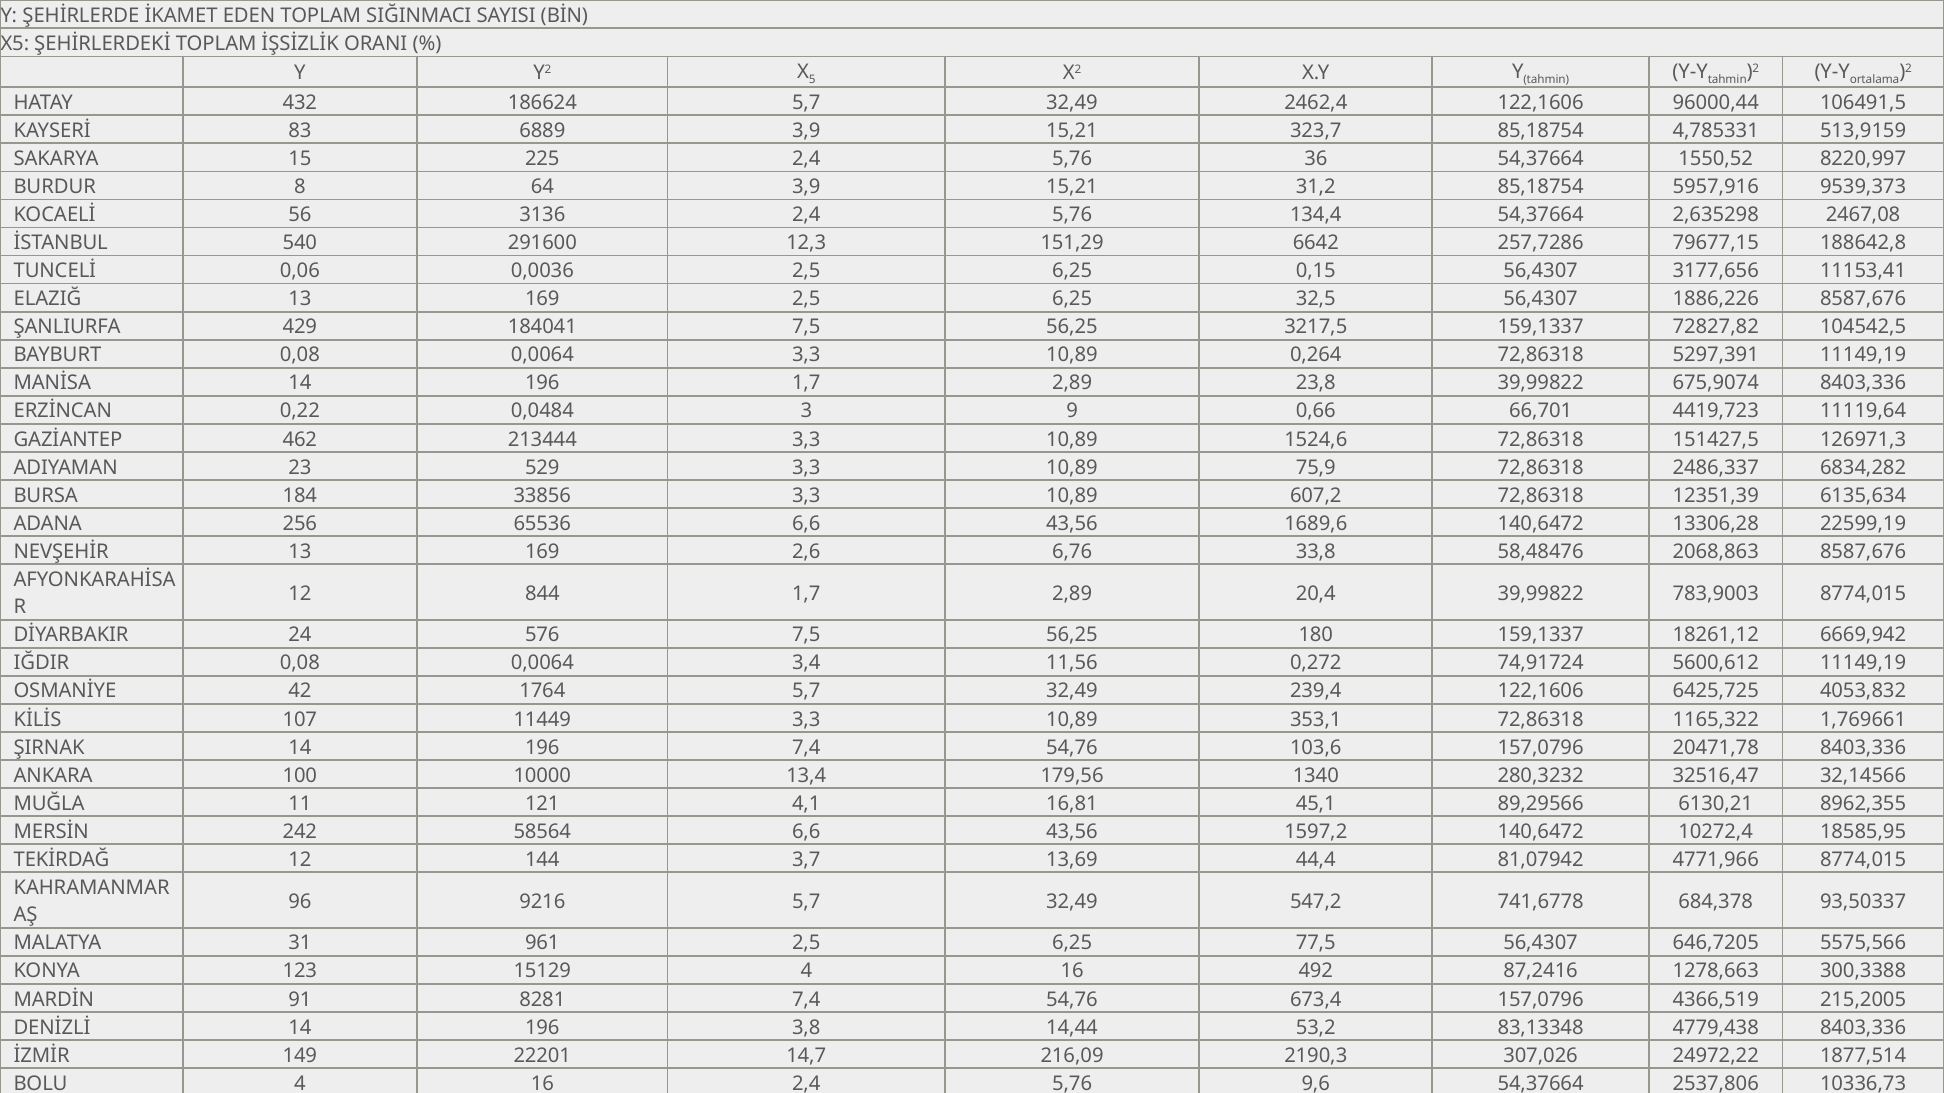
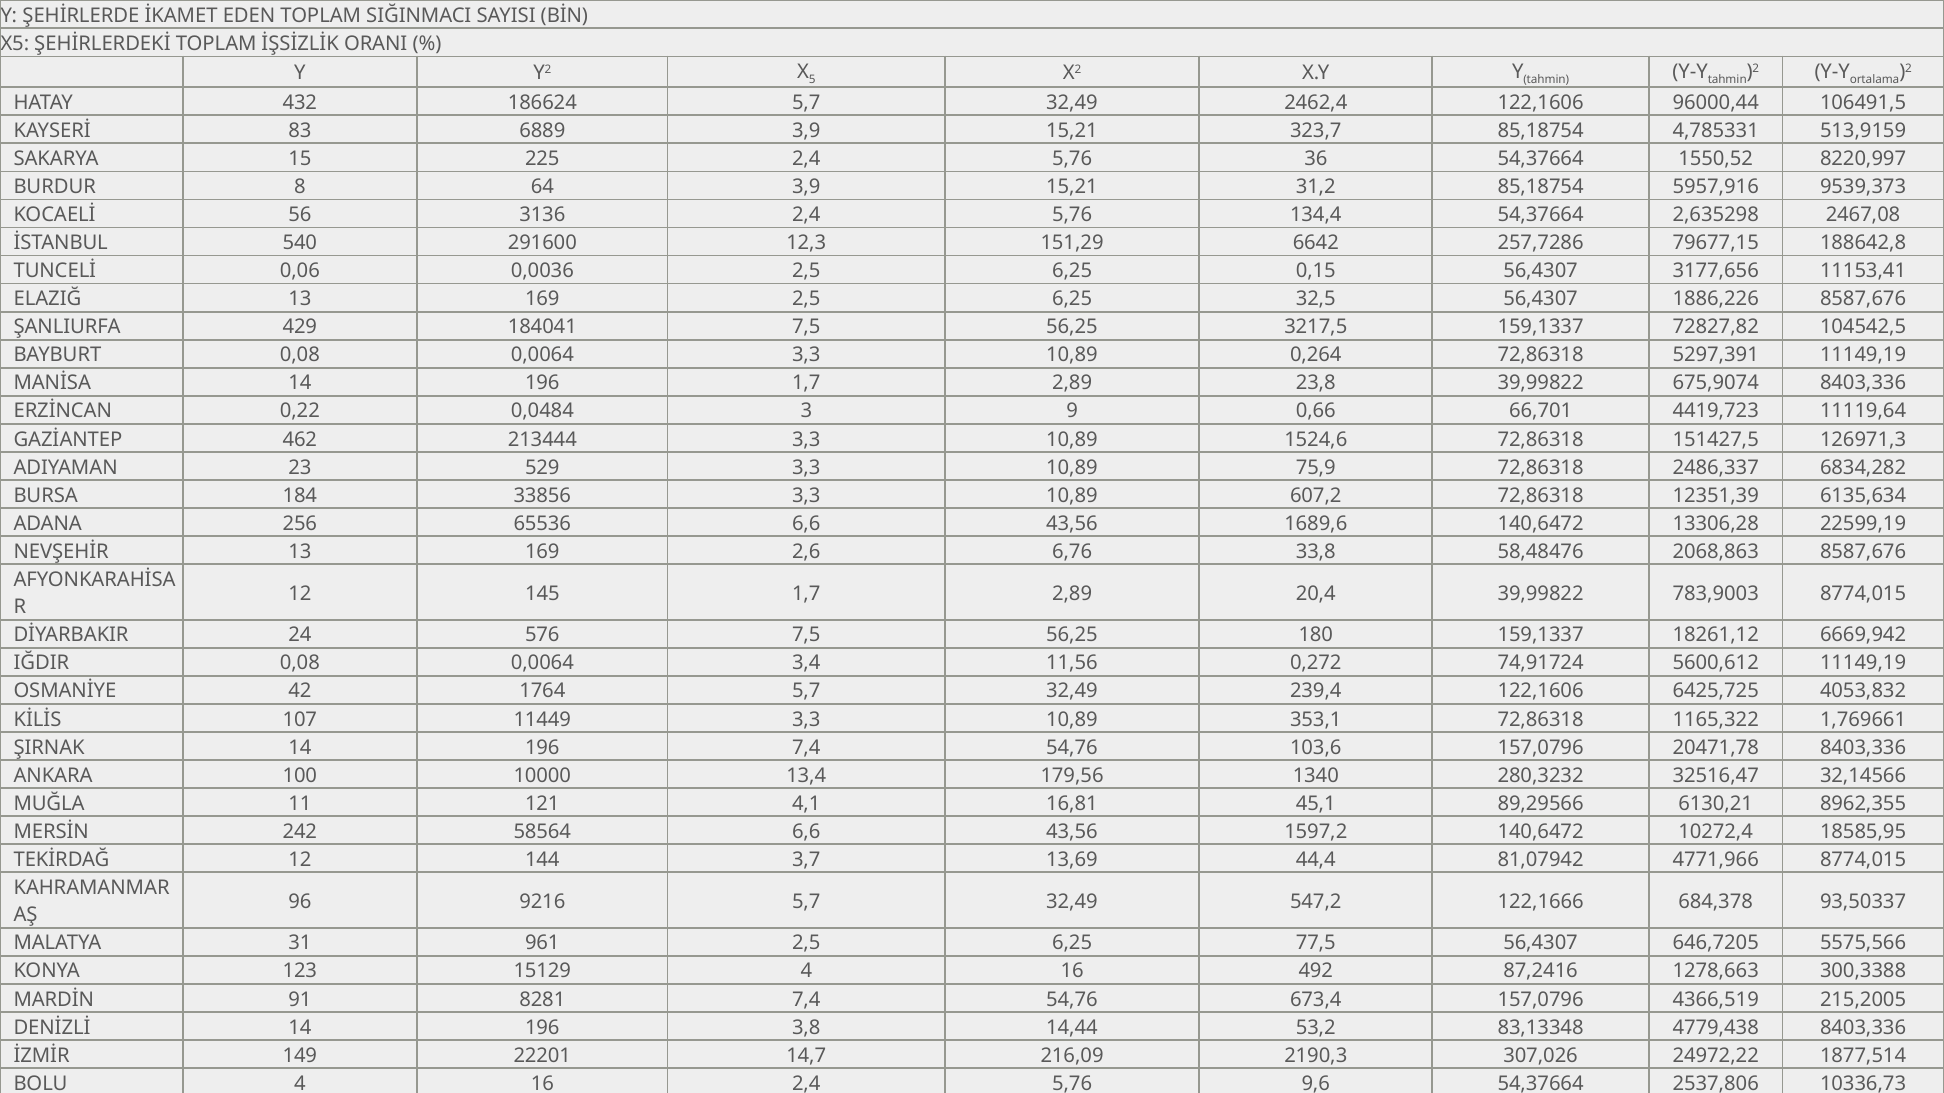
844: 844 -> 145 (542, 594)
741,6778: 741,6778 -> 122,1666 (1541, 902)
